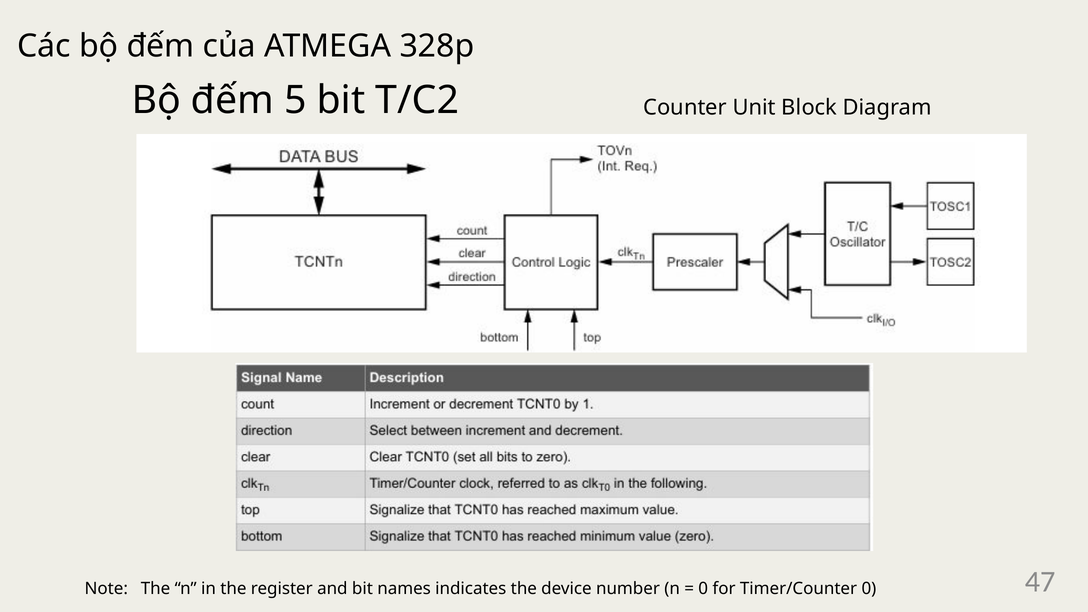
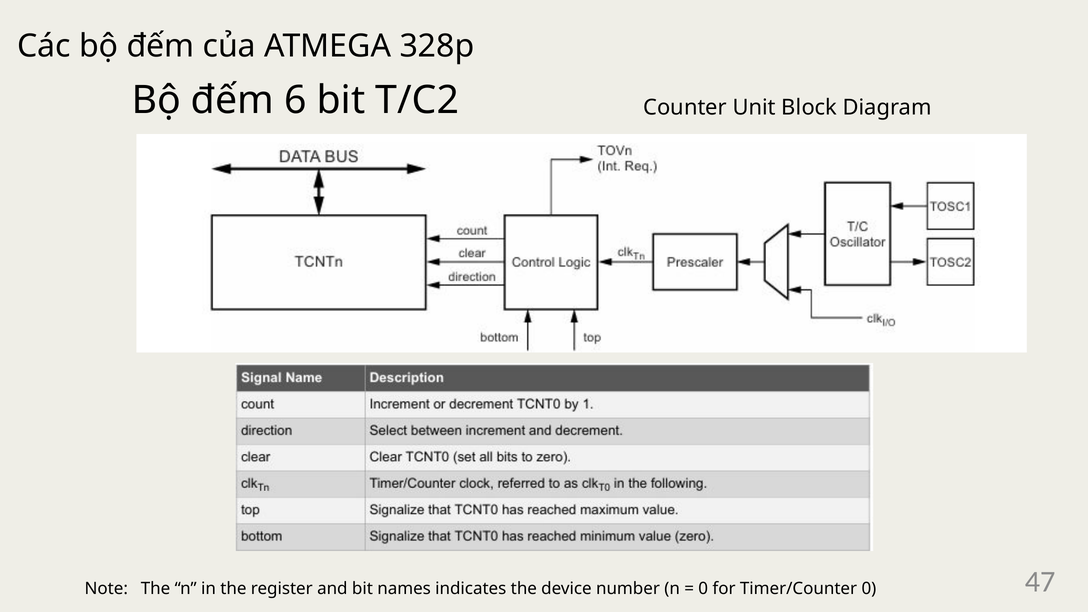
5: 5 -> 6 (295, 100)
